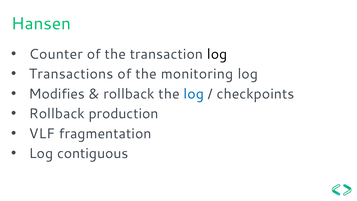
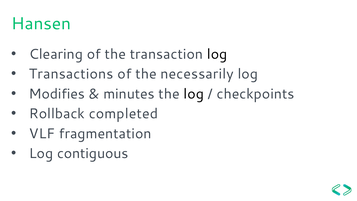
Counter: Counter -> Clearing (56, 54)
monitoring: monitoring -> necessarily (197, 74)
rollback: rollback -> minutes (129, 94)
log colour: blue -> black (194, 94)
production: production -> completed (123, 114)
